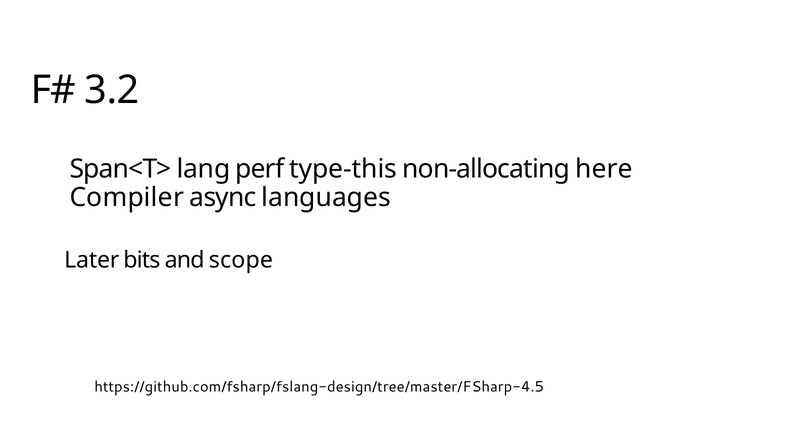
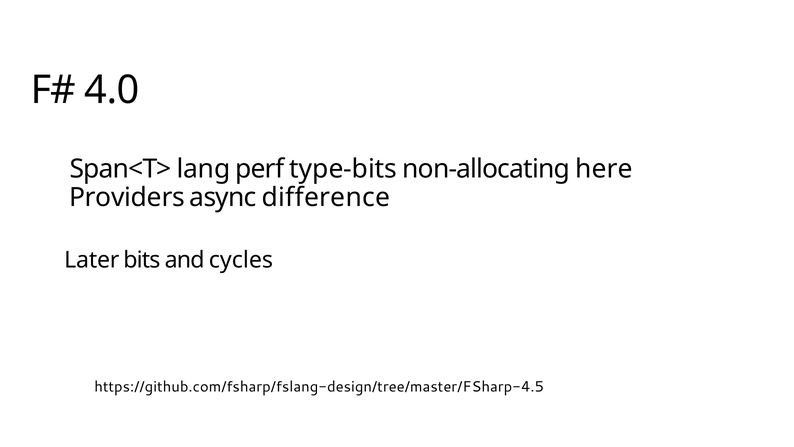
3.2: 3.2 -> 4.0 (112, 90)
type-this: type-this -> type-bits (343, 169)
Compiler: Compiler -> Providers (127, 197)
languages: languages -> difference (326, 197)
scope: scope -> cycles (241, 260)
